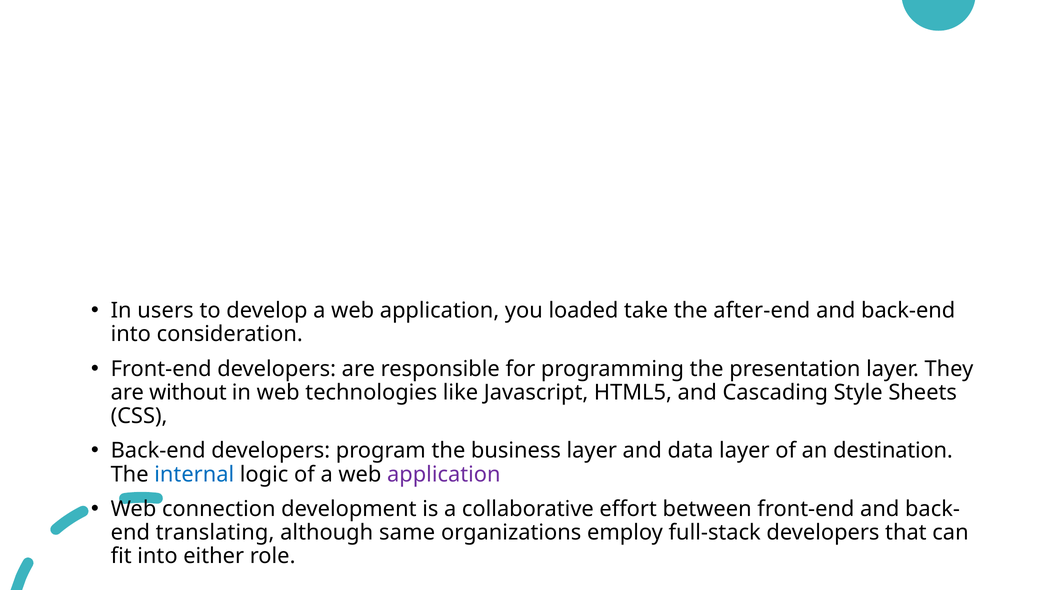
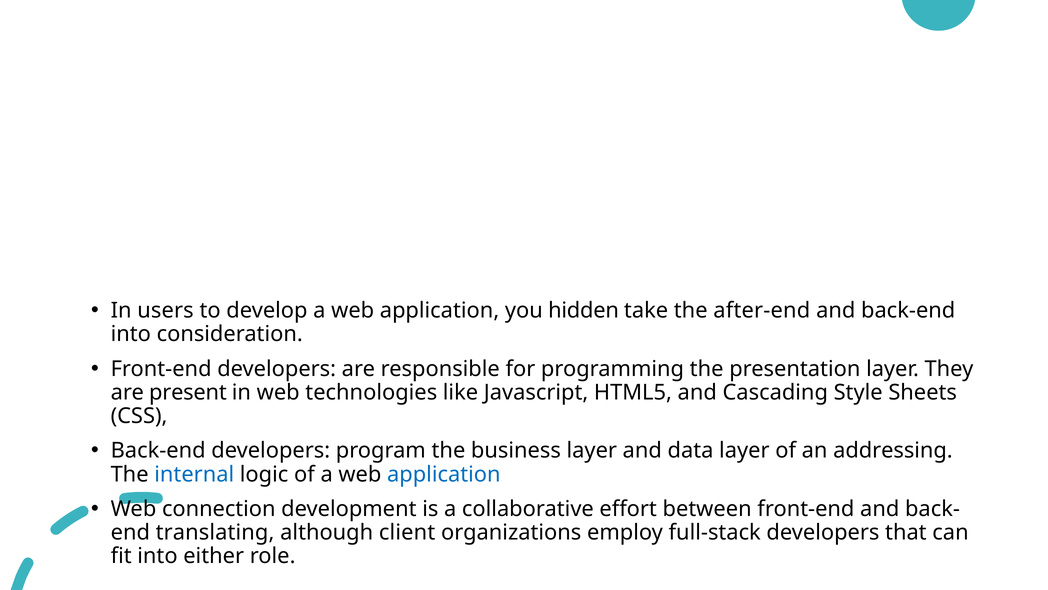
loaded: loaded -> hidden (584, 310)
without: without -> present (188, 392)
destination: destination -> addressing (893, 450)
application colour: purple -> blue (444, 474)
same: same -> client (407, 532)
